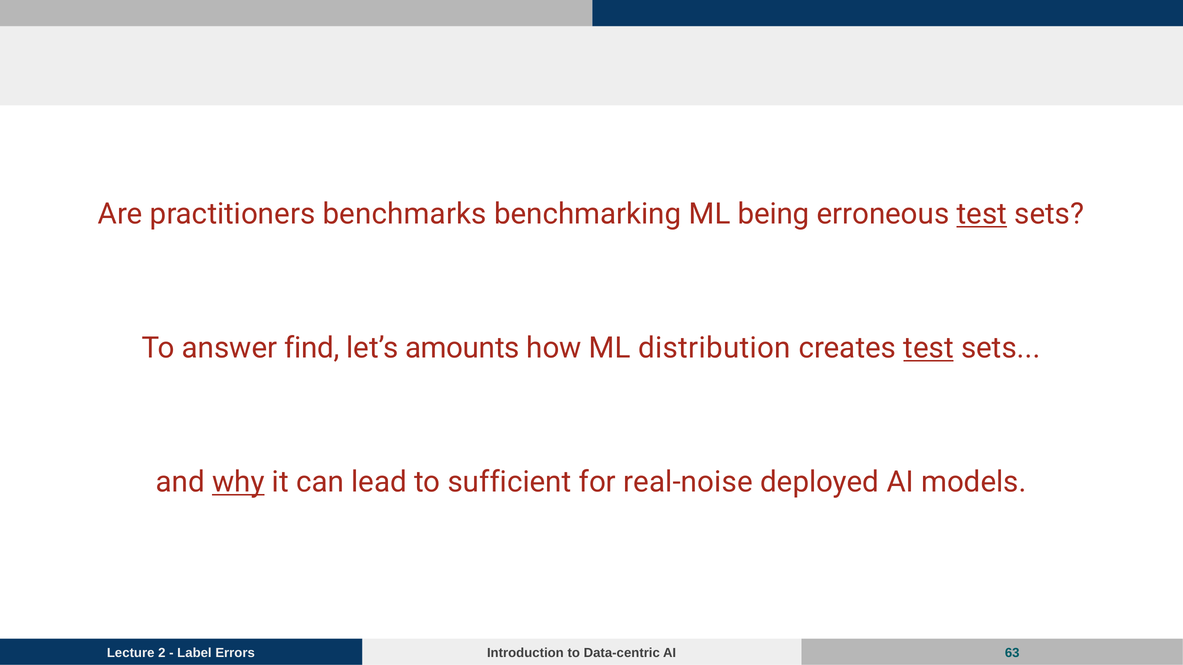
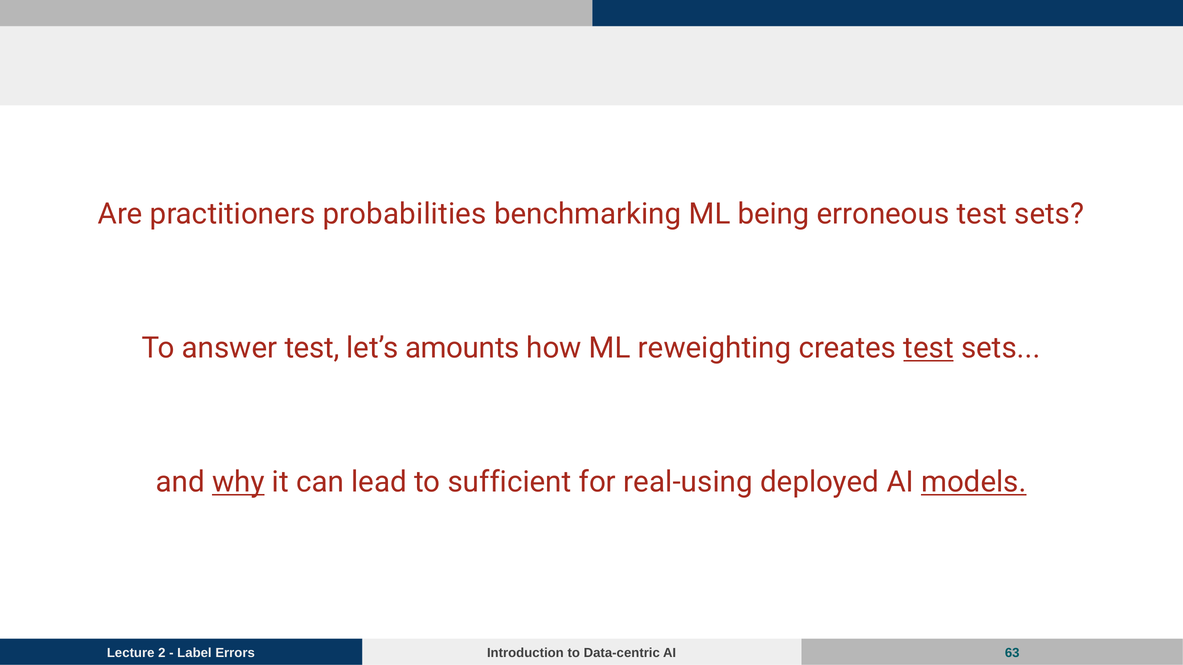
benchmarks: benchmarks -> probabilities (405, 214)
test underline: present -> none (982, 214)
answer find: find -> test (312, 348)
distribution: distribution -> reweighting (715, 348)
real-noise: real-noise -> real-using (688, 482)
models underline: none -> present (974, 482)
